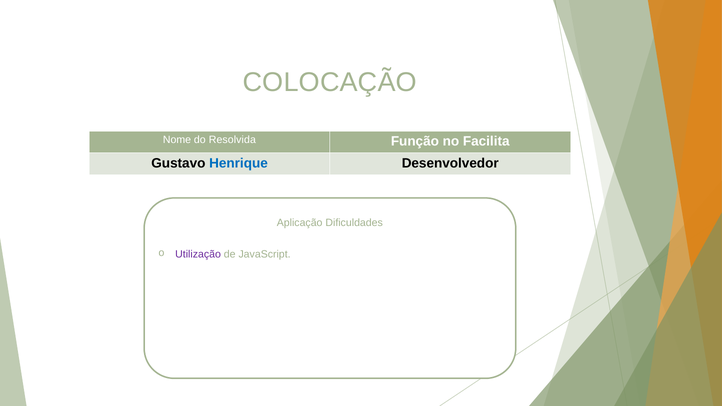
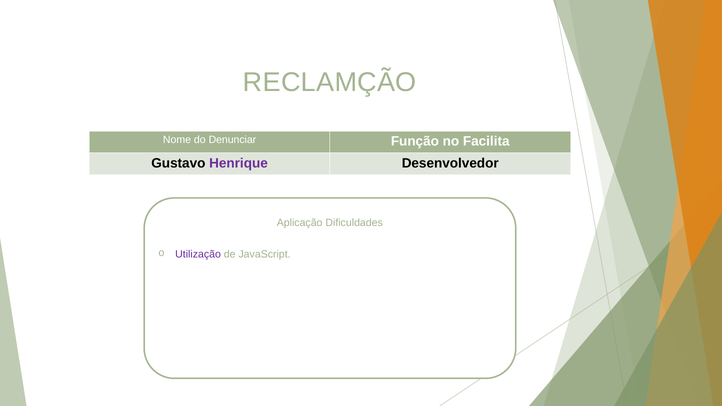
COLOCAÇÃO: COLOCAÇÃO -> RECLAMÇÃO (330, 82)
Resolvida: Resolvida -> Denunciar (232, 140)
Henrique colour: blue -> purple (238, 163)
